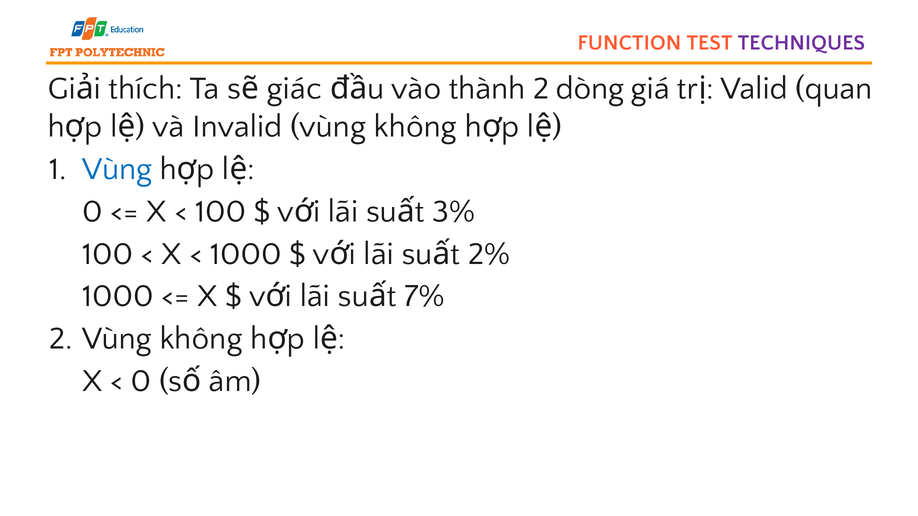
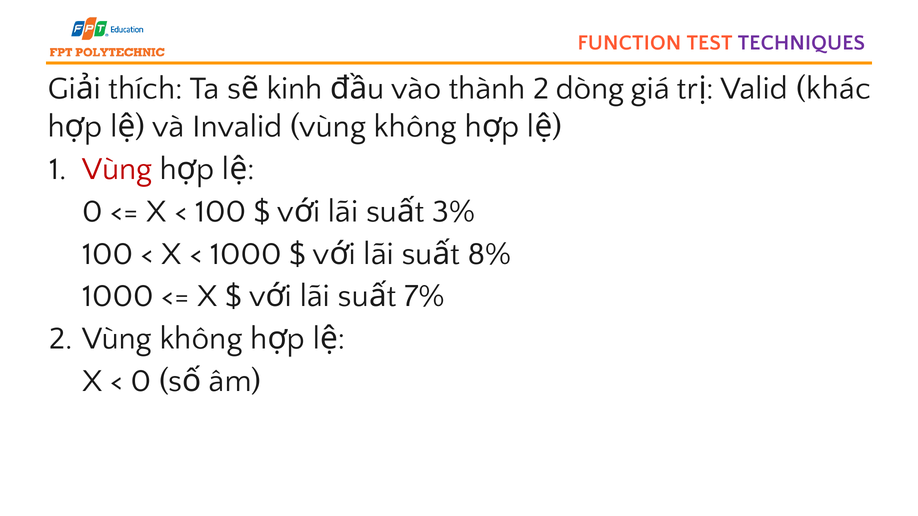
giác: giác -> kinh (295, 89)
quan: quan -> khác (834, 89)
Vùng colour: blue -> red (117, 169)
2%: 2% -> 8% (489, 254)
